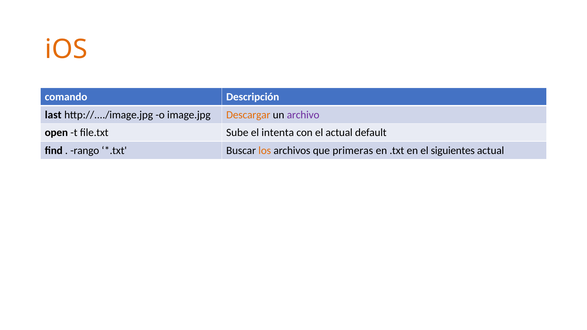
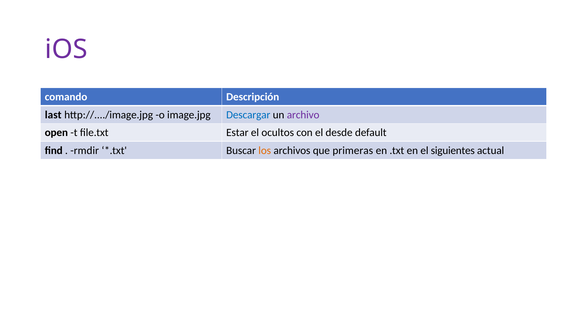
iOS colour: orange -> purple (66, 49)
Descargar colour: orange -> blue (248, 115)
Sube: Sube -> Estar (237, 133)
intenta: intenta -> ocultos (278, 133)
el actual: actual -> desde (339, 133)
rango: rango -> rmdir (85, 151)
